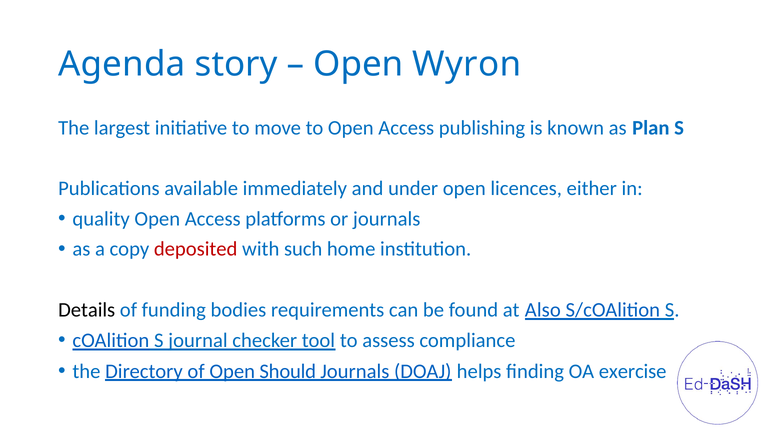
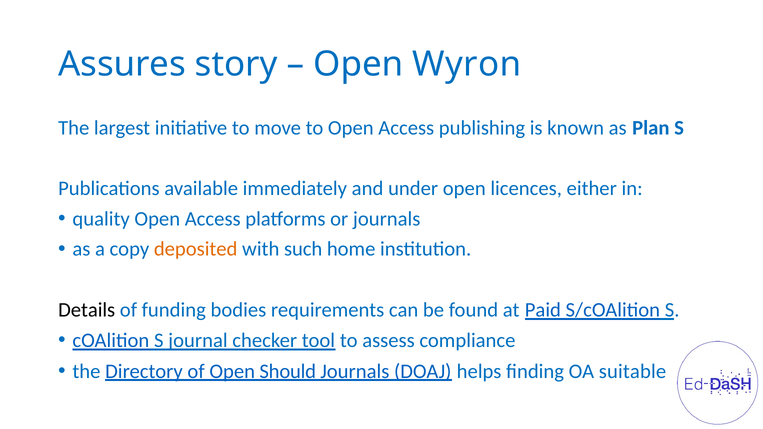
Agenda: Agenda -> Assures (122, 64)
deposited colour: red -> orange (196, 249)
Also: Also -> Paid (543, 310)
exercise: exercise -> suitable (632, 371)
